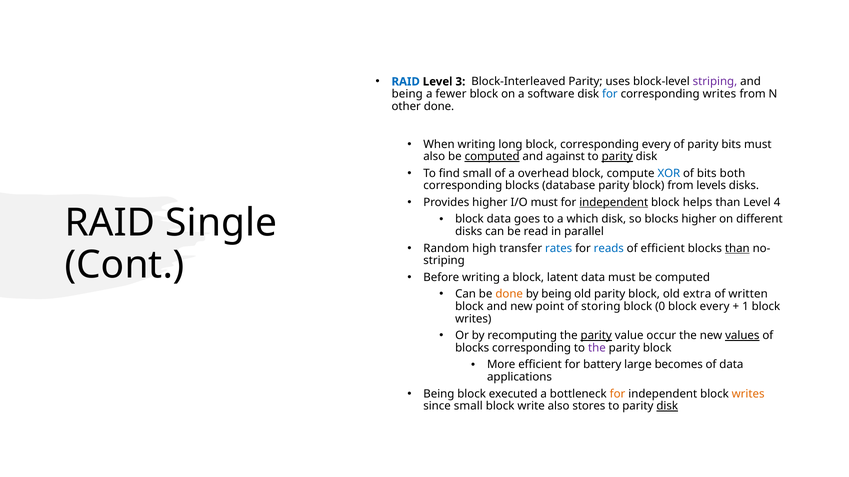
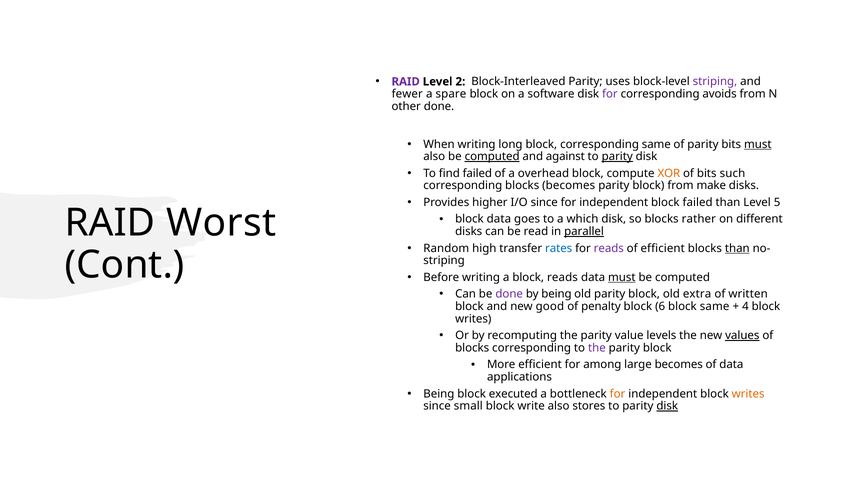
RAID colour: blue -> purple (406, 82)
3: 3 -> 2 (460, 82)
being: being -> fewer (407, 94)
fewer: fewer -> spare (451, 94)
for colour: blue -> purple (610, 94)
corresponding writes: writes -> avoids (720, 94)
corresponding every: every -> same (656, 144)
must underline: none -> present (758, 144)
find small: small -> failed (477, 174)
XOR colour: blue -> orange (669, 174)
both: both -> such (733, 174)
blocks database: database -> becomes (569, 186)
levels: levels -> make (711, 186)
I/O must: must -> since (544, 203)
independent underline: present -> none (614, 203)
block helps: helps -> failed (698, 203)
4: 4 -> 5 (777, 203)
Single: Single -> Worst (221, 223)
blocks higher: higher -> rather (699, 219)
parallel underline: none -> present (584, 232)
reads colour: blue -> purple (609, 249)
block latent: latent -> reads (562, 278)
must underline: none -> present (622, 278)
done colour: orange -> purple (509, 294)
point: point -> good (550, 307)
storing: storing -> penalty (601, 307)
0: 0 -> 6 (660, 307)
block every: every -> same (715, 307)
1: 1 -> 4 (745, 307)
parity underline: present -> none (596, 336)
occur: occur -> levels (661, 336)
battery: battery -> among (602, 365)
